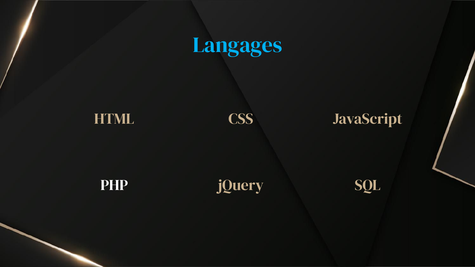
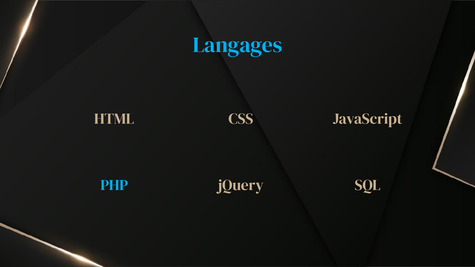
PHP colour: white -> light blue (114, 185)
